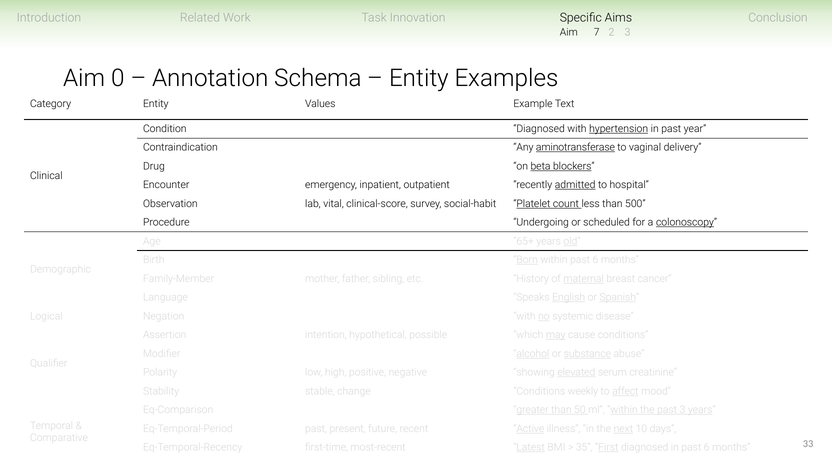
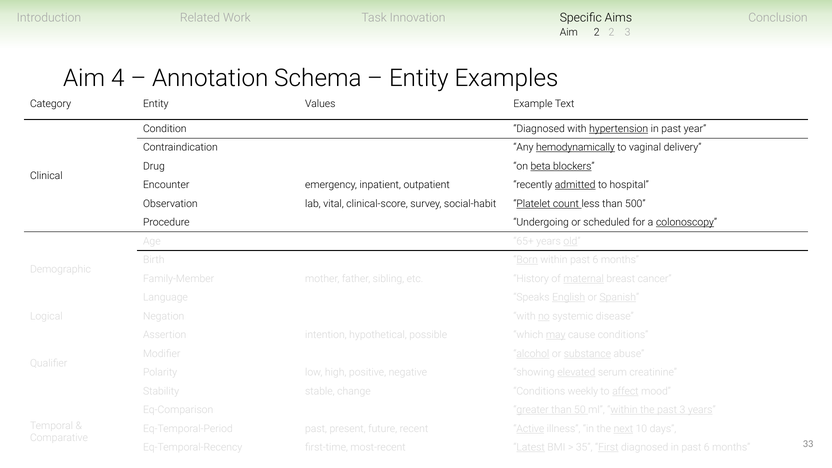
Aim 7: 7 -> 2 (597, 32)
0: 0 -> 4 (118, 78)
aminotransferase: aminotransferase -> hemodynamically (575, 148)
